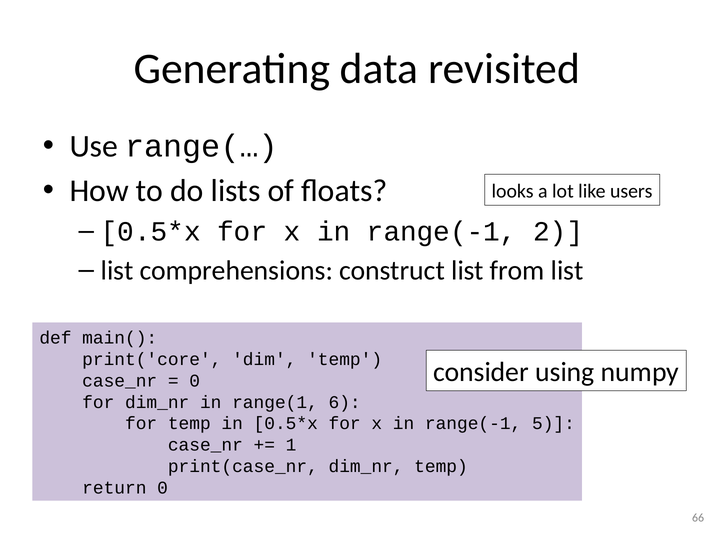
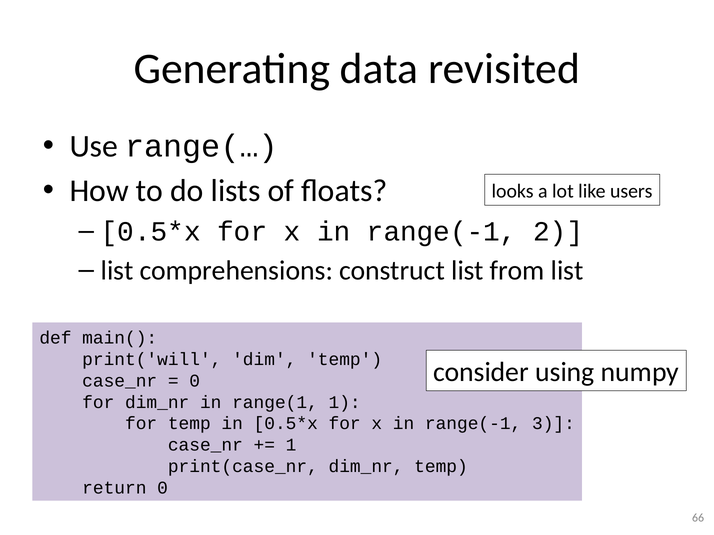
print('core: print('core -> print('will (152, 360)
range(1 6: 6 -> 1 (345, 402)
5: 5 -> 3 (553, 424)
